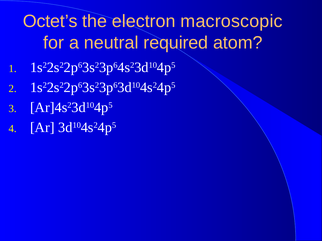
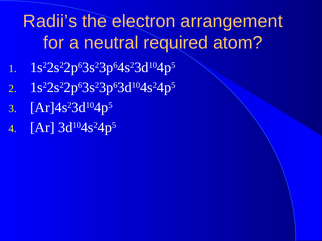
Octet’s: Octet’s -> Radii’s (50, 21)
macroscopic: macroscopic -> arrangement (232, 21)
